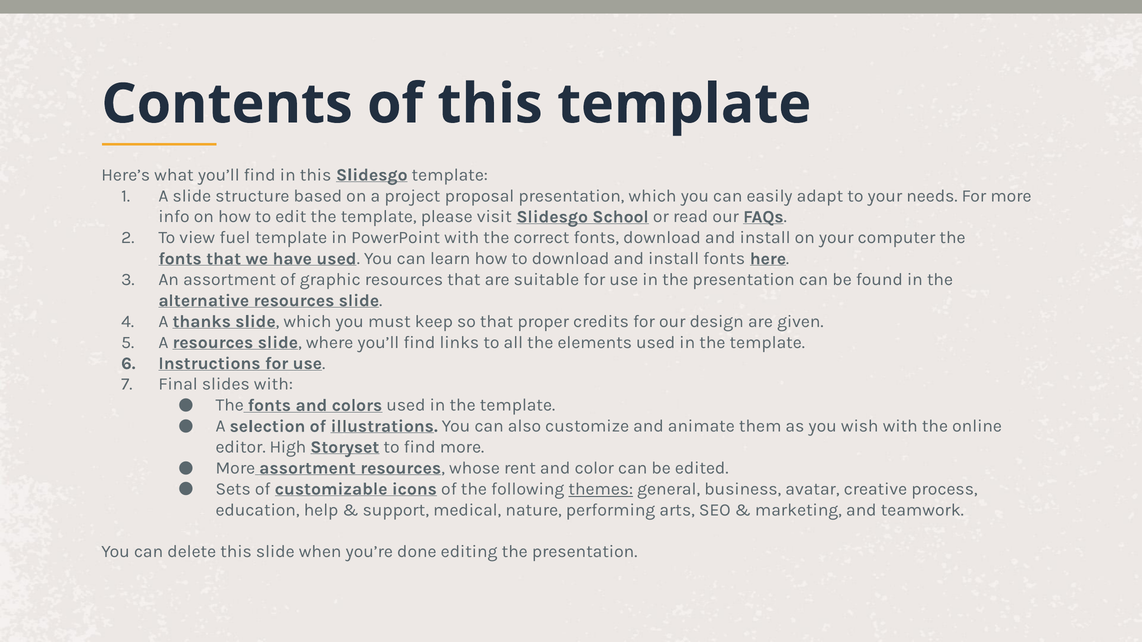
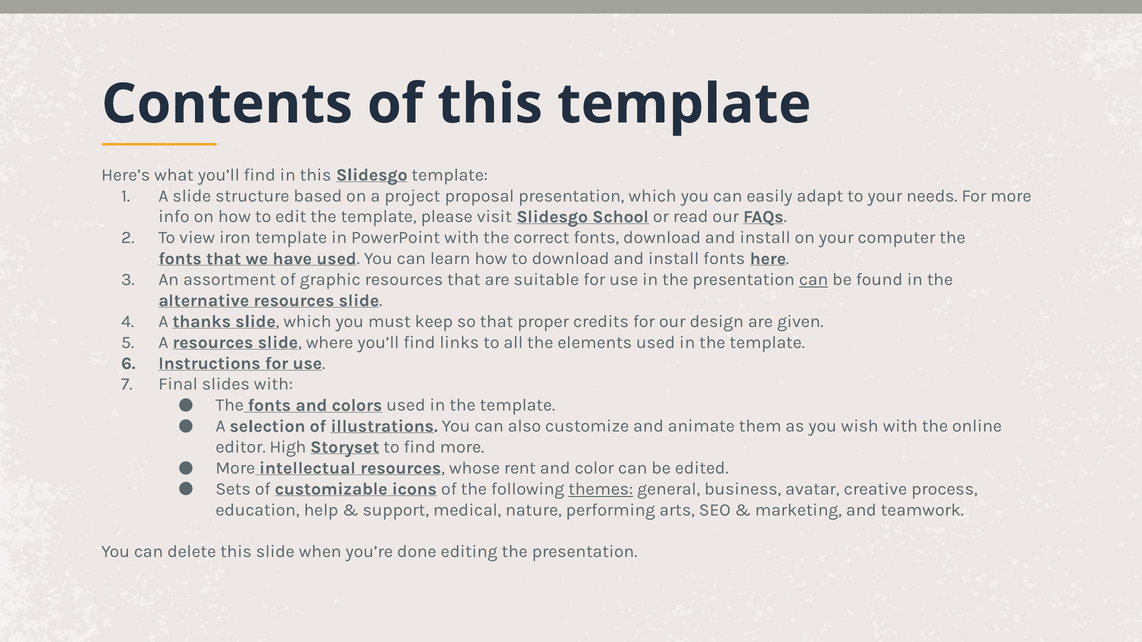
fuel: fuel -> iron (235, 238)
can underline: none -> present (814, 280)
More assortment: assortment -> intellectual (307, 468)
